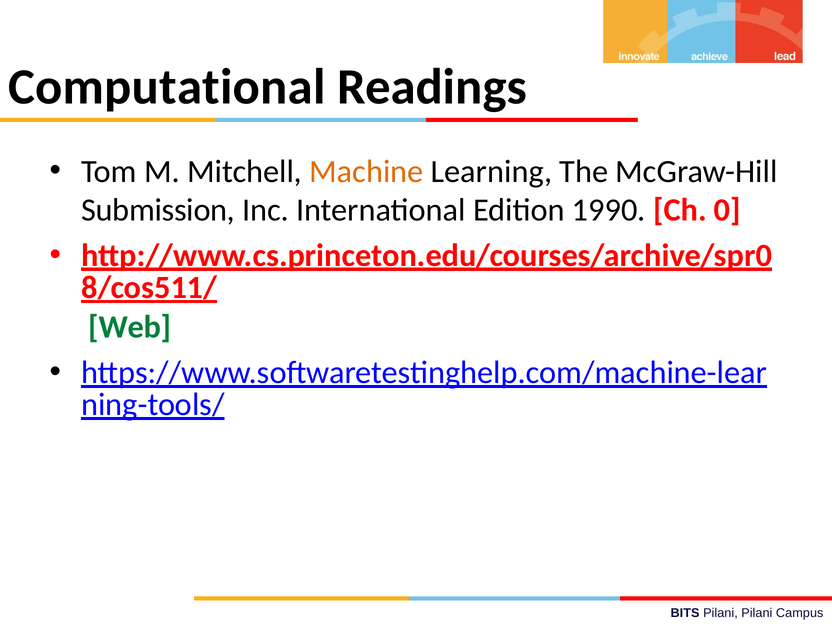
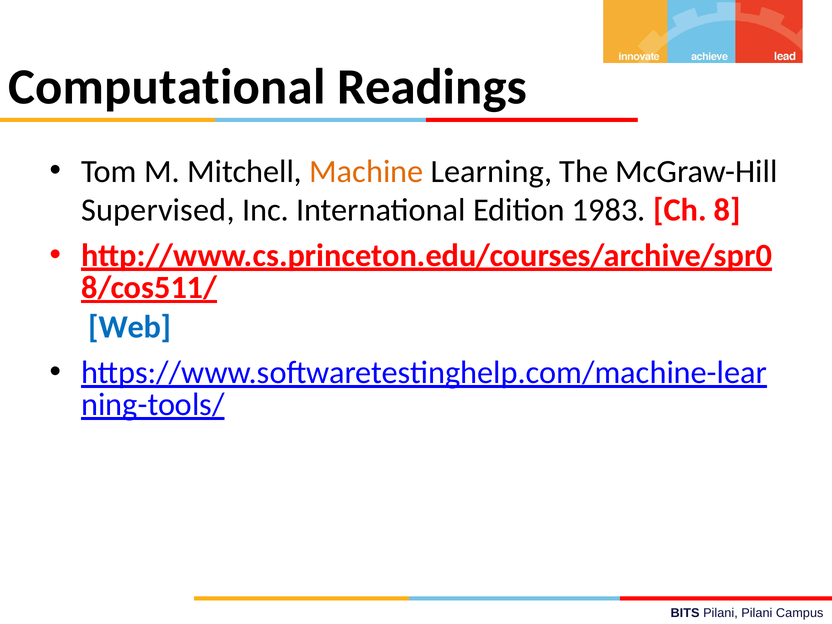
Submission: Submission -> Supervised (158, 210)
1990: 1990 -> 1983 (609, 210)
0: 0 -> 8 (727, 210)
Web colour: green -> blue (130, 327)
